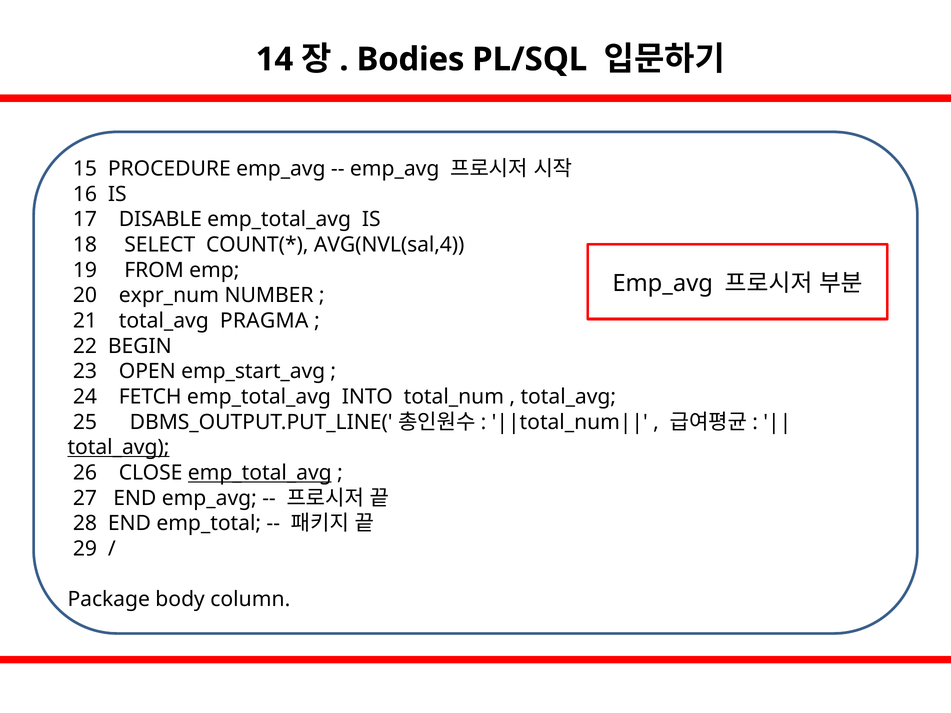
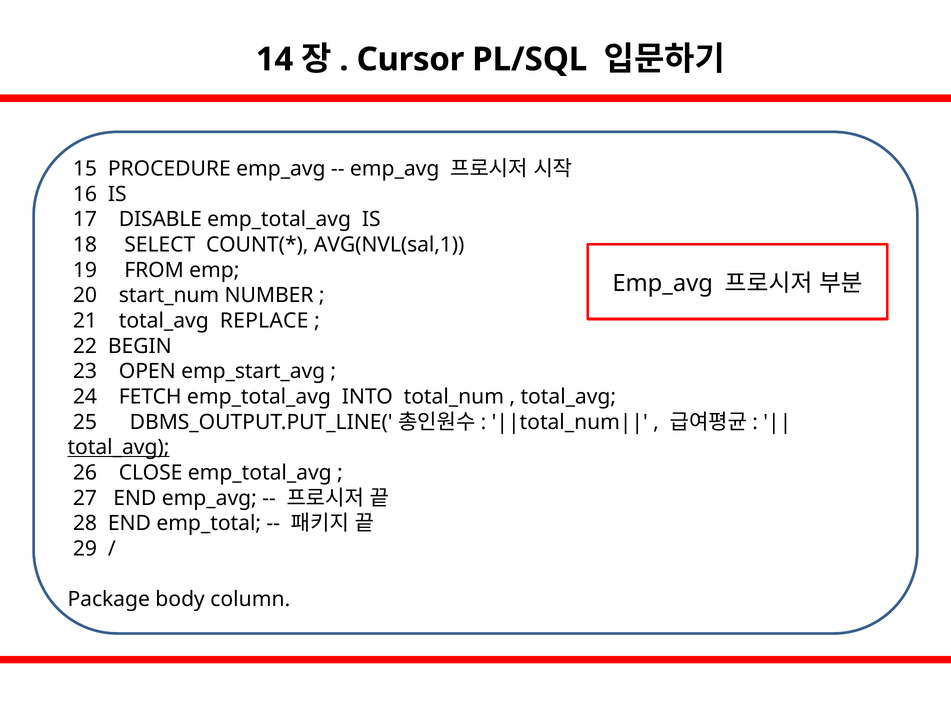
Bodies: Bodies -> Cursor (410, 59)
AVG(NVL(sal,4: AVG(NVL(sal,4 -> AVG(NVL(sal,1 (389, 245)
expr_num: expr_num -> start_num (169, 296)
PRAGMA: PRAGMA -> REPLACE (264, 321)
emp_total_avg underline: present -> none (260, 473)
